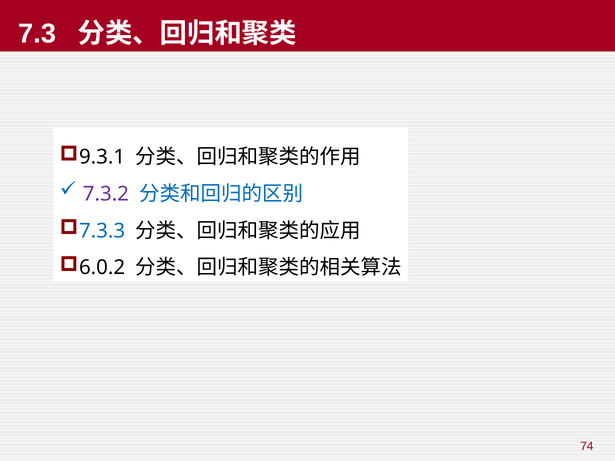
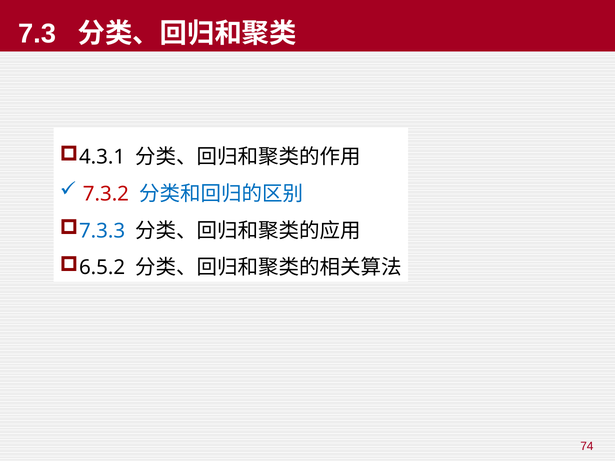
9.3.1: 9.3.1 -> 4.3.1 (102, 157)
7.3.2 colour: purple -> red (106, 194)
6.0.2: 6.0.2 -> 6.5.2 (102, 268)
